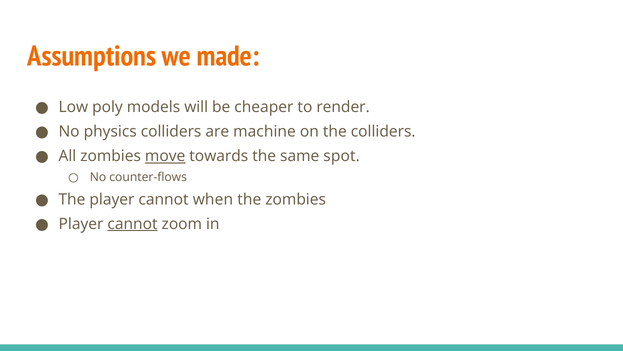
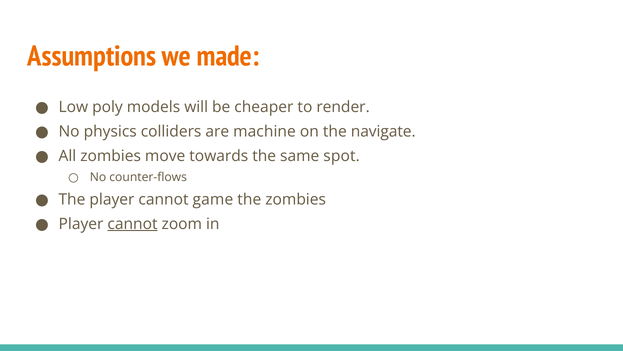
the colliders: colliders -> navigate (383, 132)
move underline: present -> none (165, 156)
when: when -> game (213, 199)
